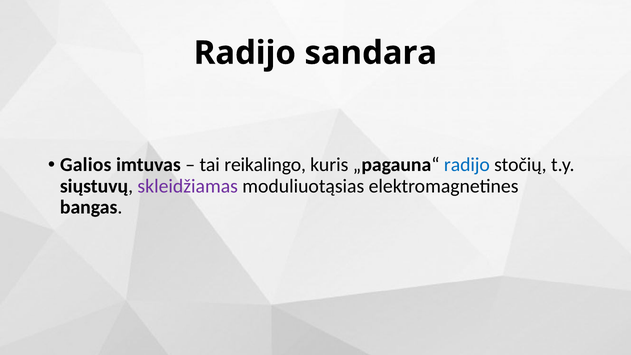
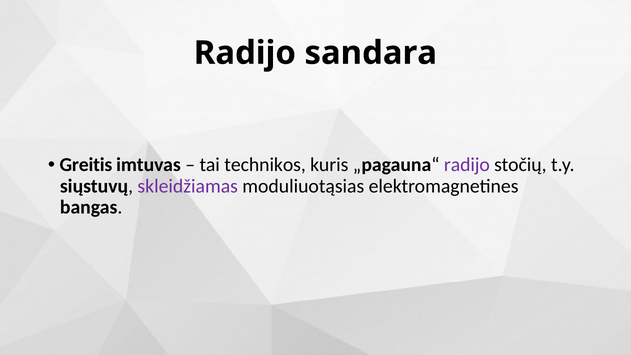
Galios: Galios -> Greitis (86, 165)
reikalingo: reikalingo -> technikos (265, 165)
radijo colour: blue -> purple (467, 165)
